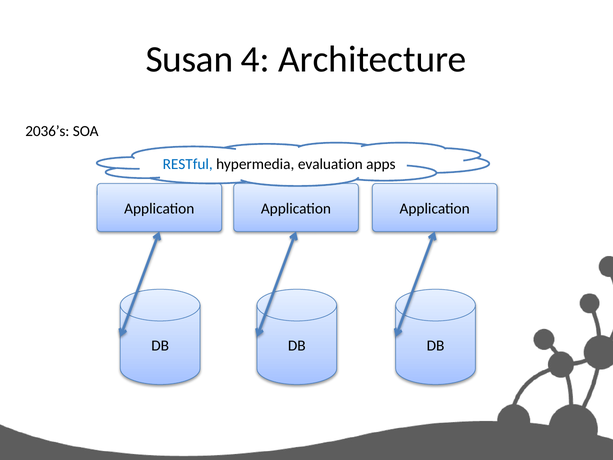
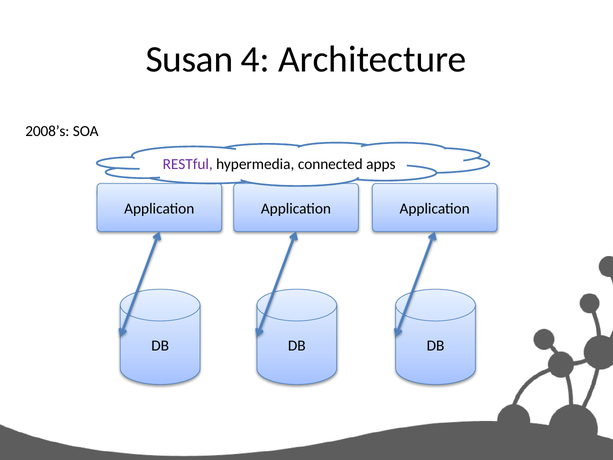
2036’s: 2036’s -> 2008’s (47, 131)
RESTful colour: blue -> purple (188, 164)
evaluation: evaluation -> connected (330, 164)
